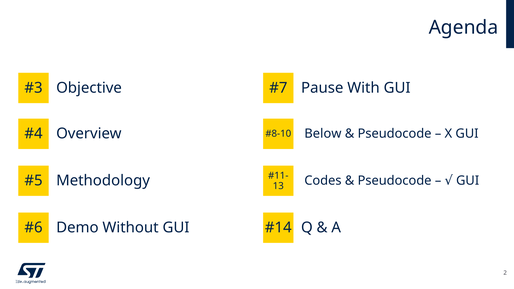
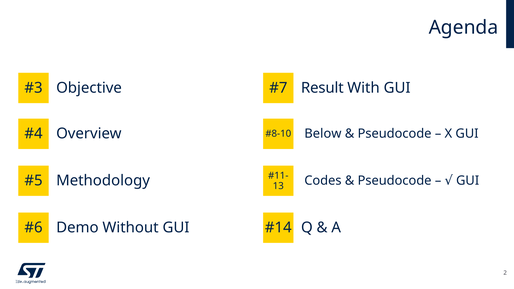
Pause: Pause -> Result (322, 88)
